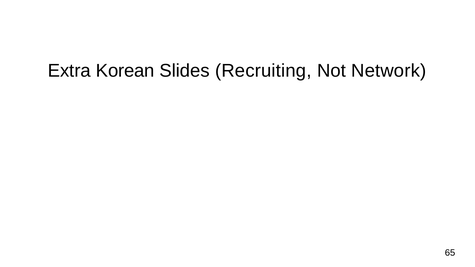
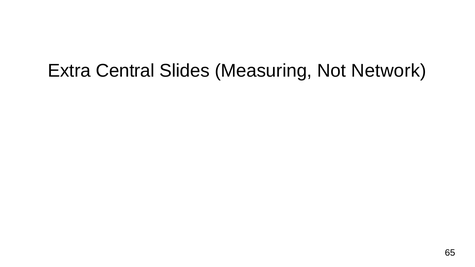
Korean: Korean -> Central (125, 71)
Recruiting: Recruiting -> Measuring (263, 71)
